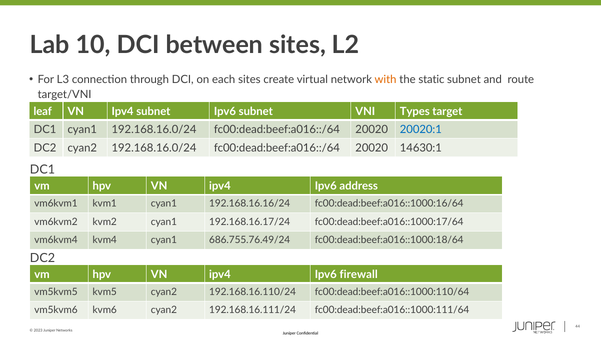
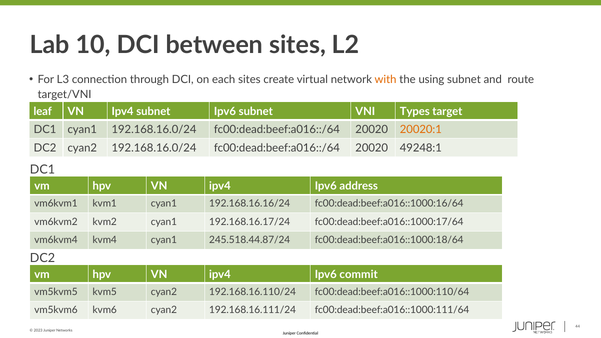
static: static -> using (431, 80)
20020:1 colour: blue -> orange (421, 130)
14630:1: 14630:1 -> 49248:1 (421, 148)
686.755.76.49/24: 686.755.76.49/24 -> 245.518.44.87/24 (250, 240)
firewall: firewall -> commit (359, 274)
